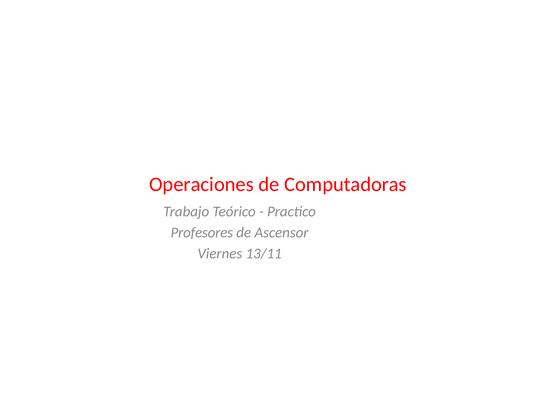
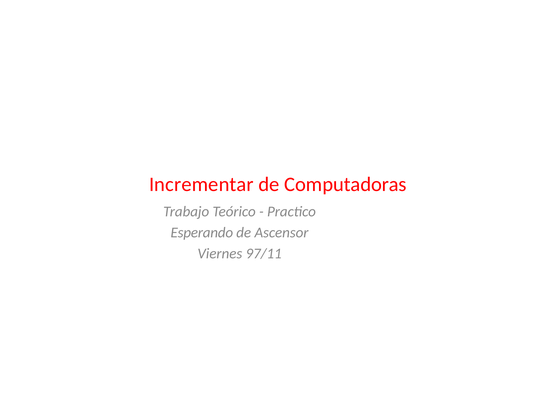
Operaciones: Operaciones -> Incrementar (201, 185)
Profesores: Profesores -> Esperando (202, 233)
13/11: 13/11 -> 97/11 (264, 254)
